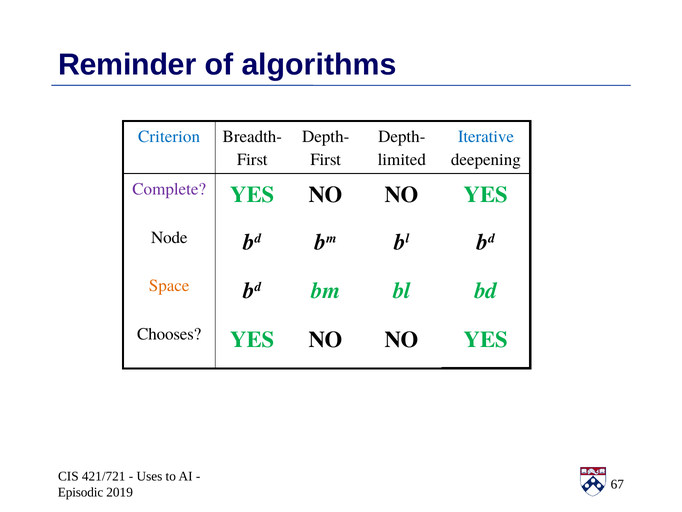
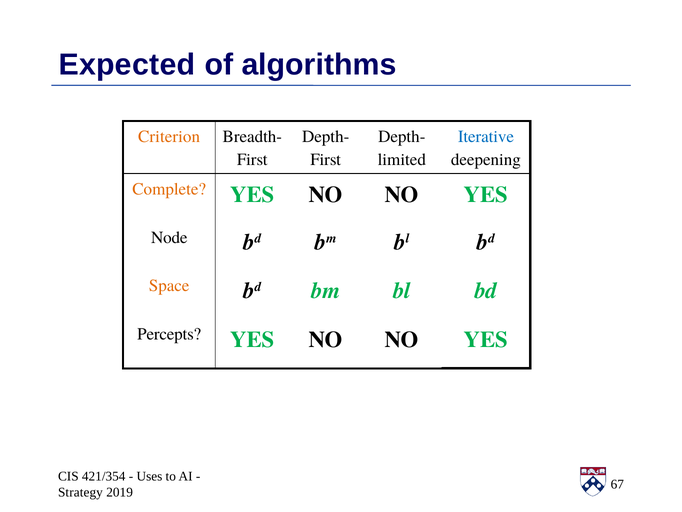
Reminder: Reminder -> Expected (127, 65)
Criterion colour: blue -> orange (169, 137)
Complete colour: purple -> orange (169, 189)
Chooses: Chooses -> Percepts (169, 334)
421/721: 421/721 -> 421/354 (104, 476)
Episodic: Episodic -> Strategy (80, 492)
